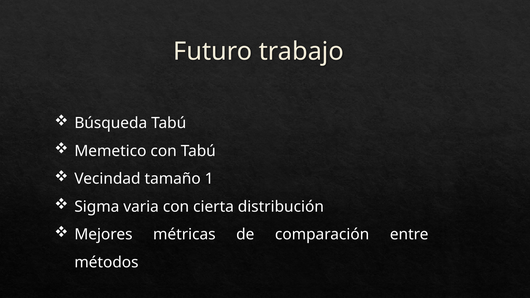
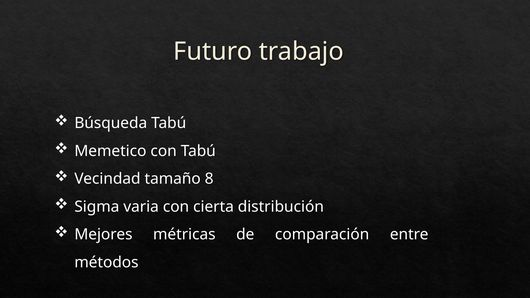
1: 1 -> 8 (209, 179)
